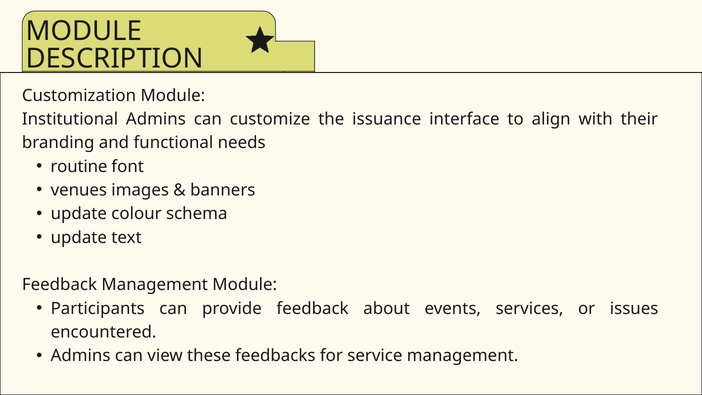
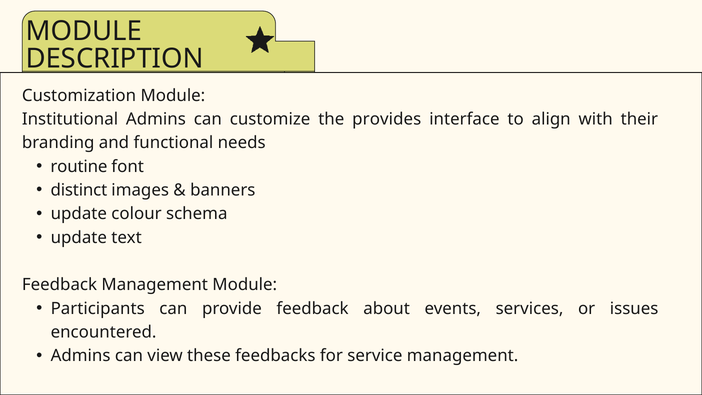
issuance: issuance -> provides (387, 119)
venues: venues -> distinct (79, 190)
